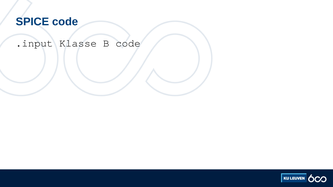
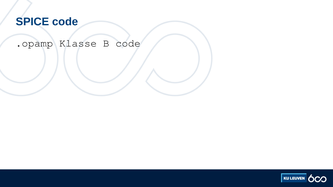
.input: .input -> .opamp (34, 43)
